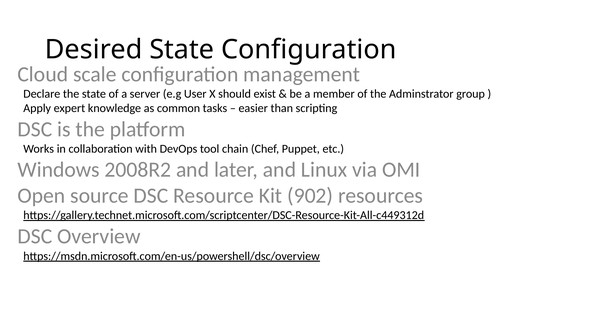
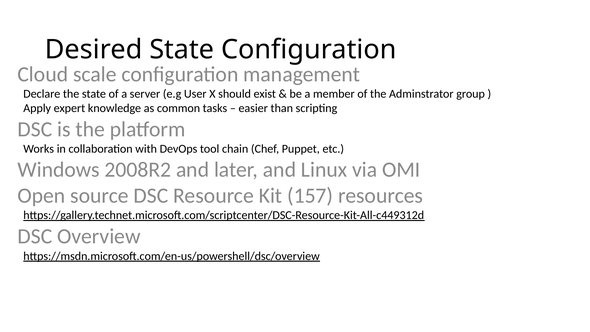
902: 902 -> 157 (310, 196)
